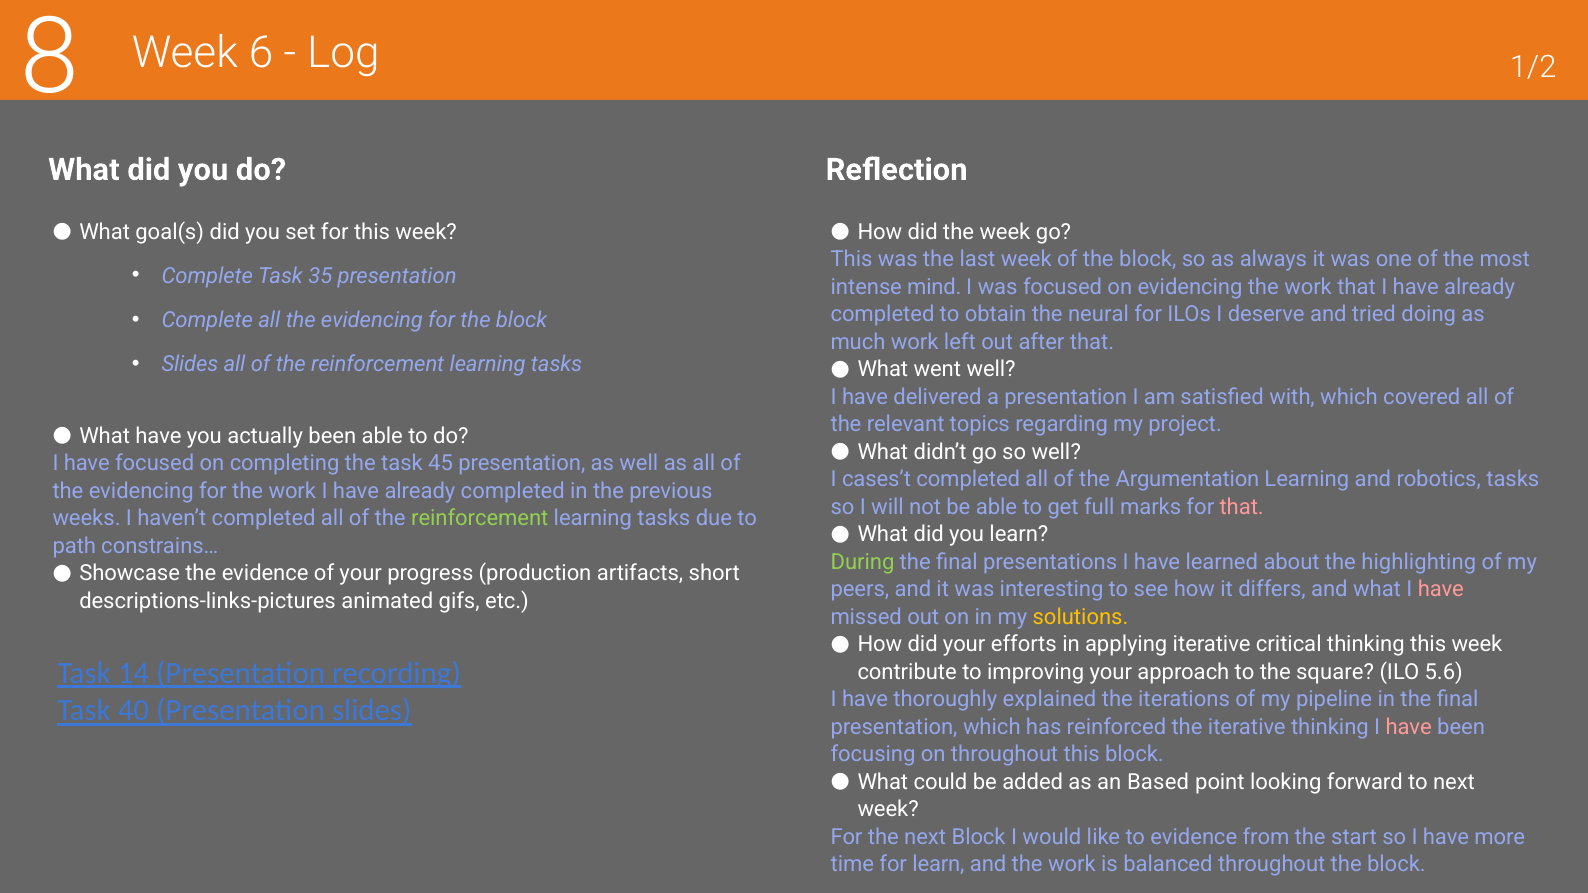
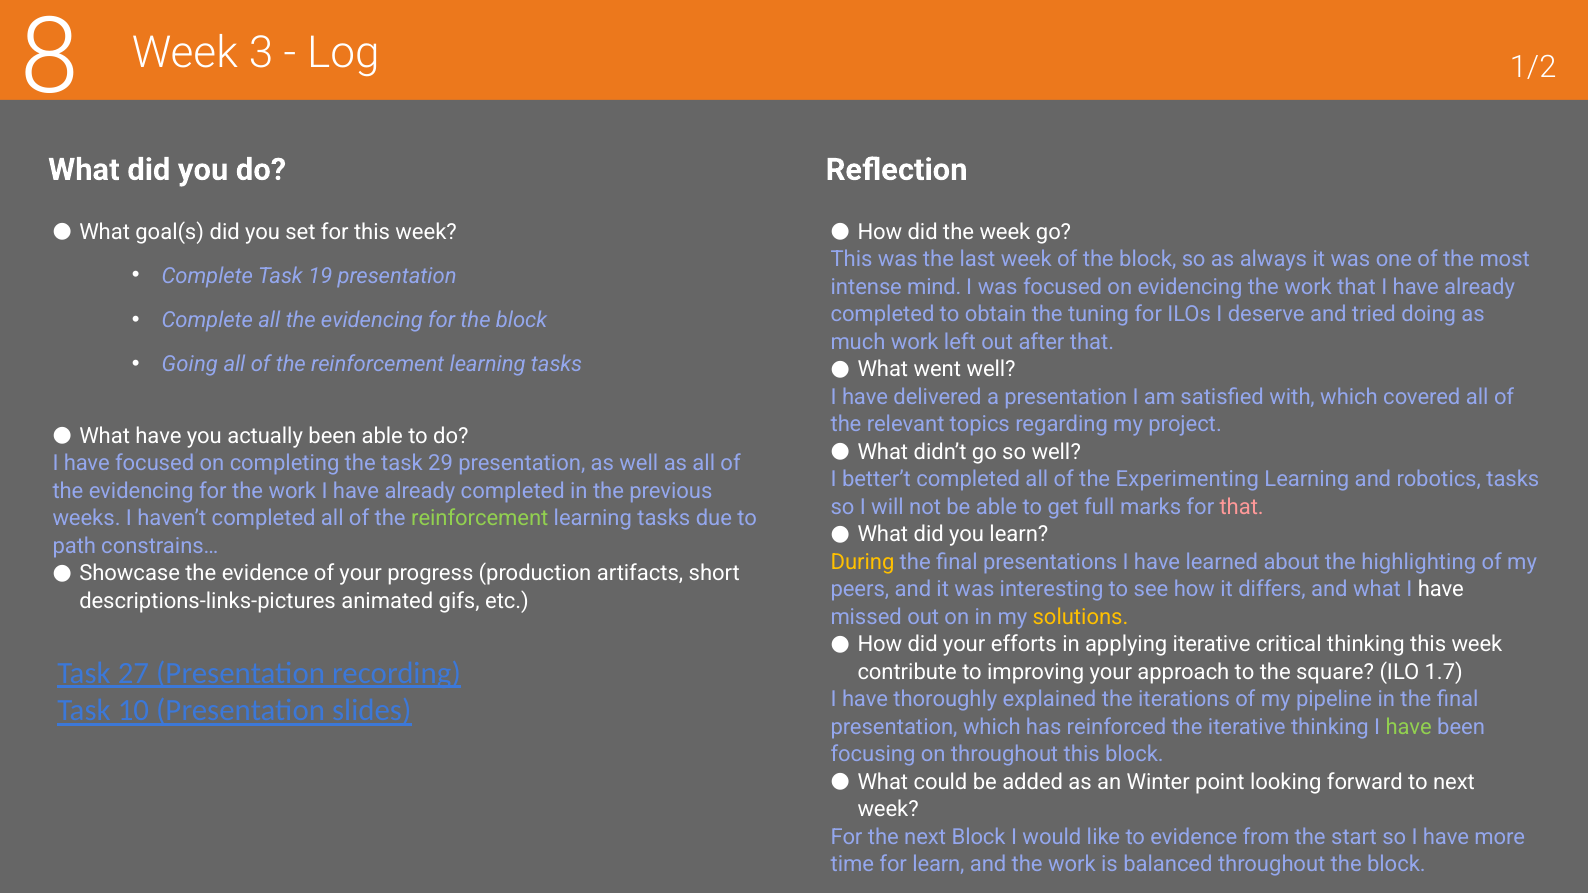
6: 6 -> 3 (261, 53)
35: 35 -> 19 (320, 276)
neural: neural -> tuning (1099, 314)
Slides: Slides -> Going (190, 364)
45: 45 -> 29 (440, 463)
cases’t: cases’t -> better’t (876, 479)
Argumentation: Argumentation -> Experimenting (1187, 479)
During colour: light green -> yellow (863, 562)
have colour: pink -> white (1441, 589)
14: 14 -> 27 (133, 673)
5.6: 5.6 -> 1.7 (1444, 672)
40: 40 -> 10 (133, 711)
have colour: pink -> light green (1409, 727)
Based: Based -> Winter (1158, 782)
